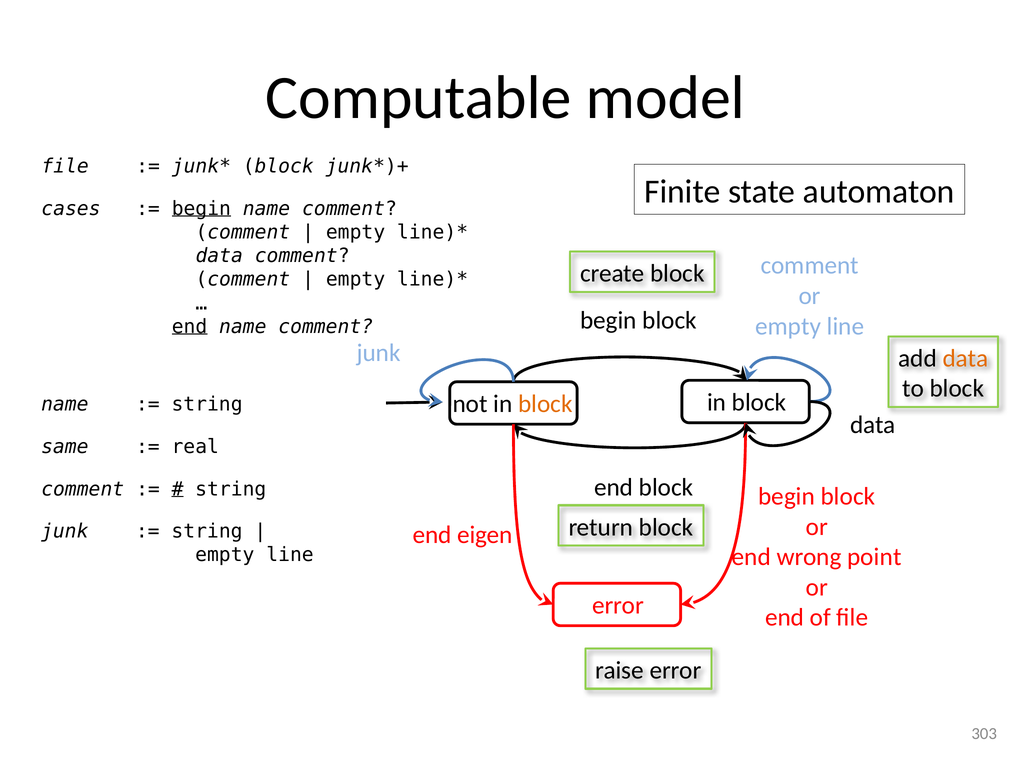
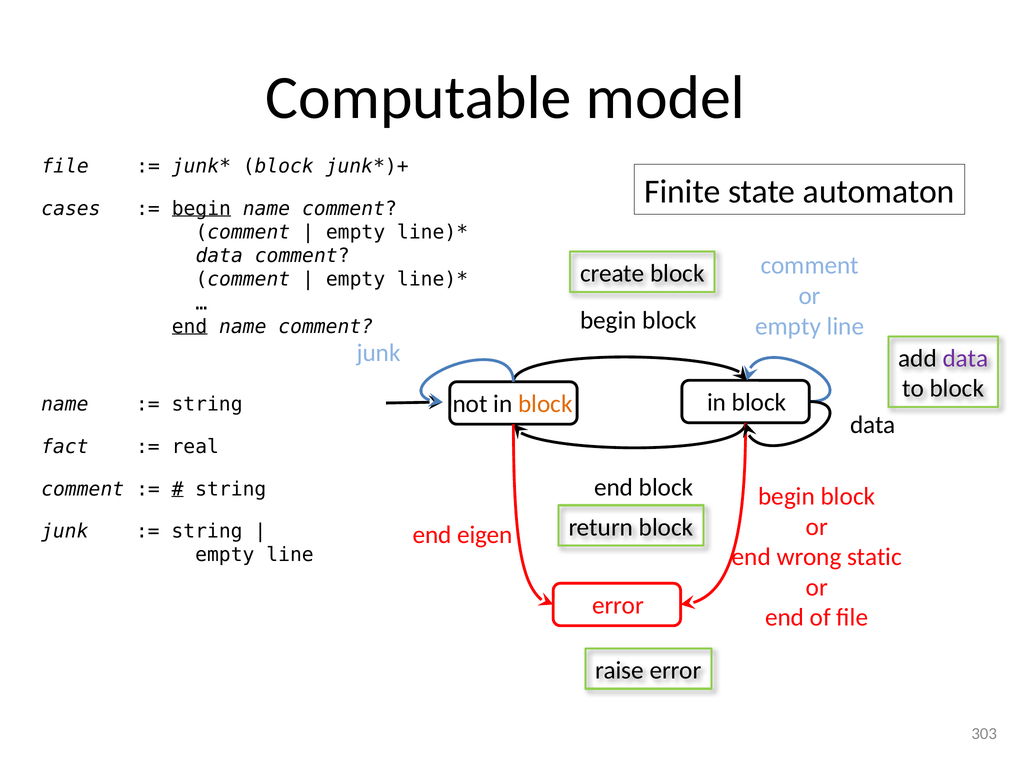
data colour: orange -> purple (965, 358)
same: same -> fact (65, 447)
point: point -> static (874, 557)
